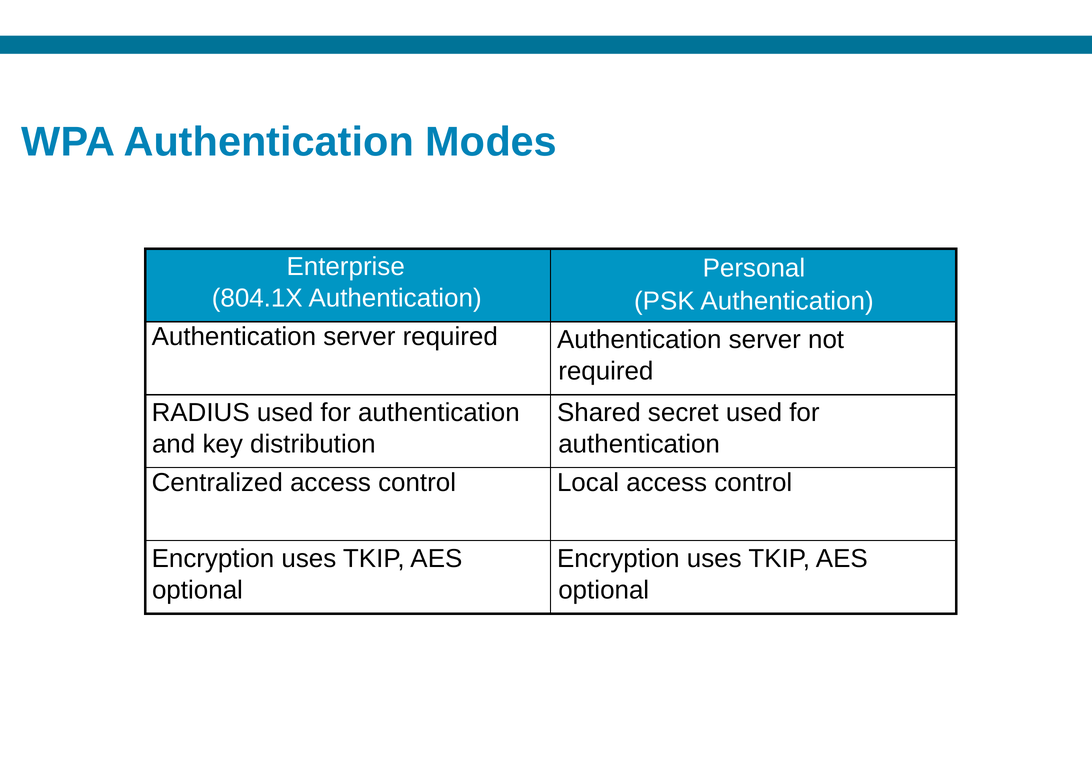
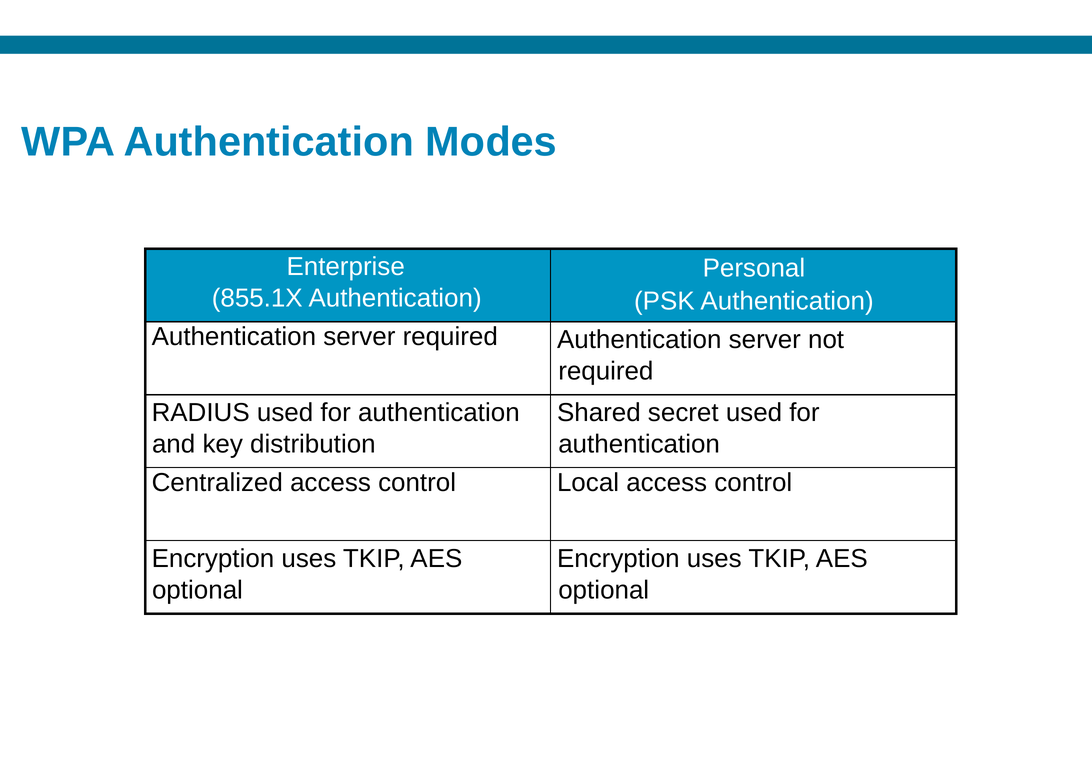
804.1X: 804.1X -> 855.1X (257, 298)
